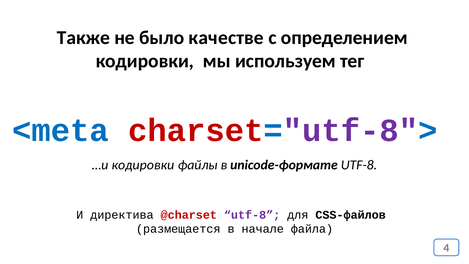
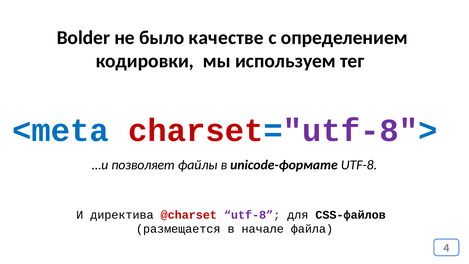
Также: Также -> Bolder (83, 38)
…и кодировки: кодировки -> позволяет (143, 165)
